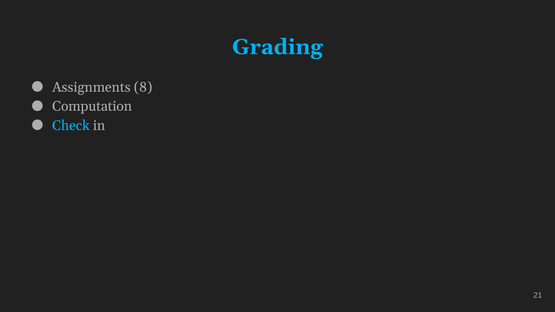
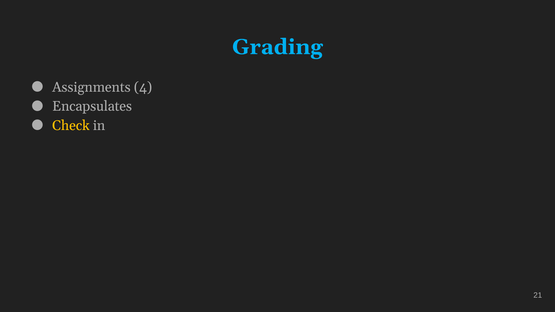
8: 8 -> 4 (143, 87)
Computation: Computation -> Encapsulates (92, 106)
Check colour: light blue -> yellow (71, 126)
